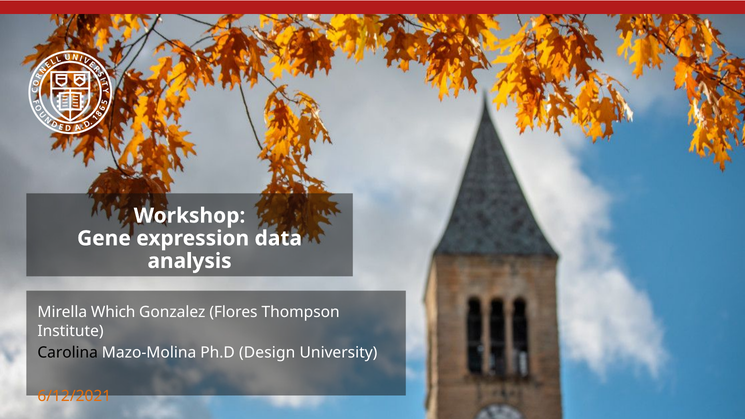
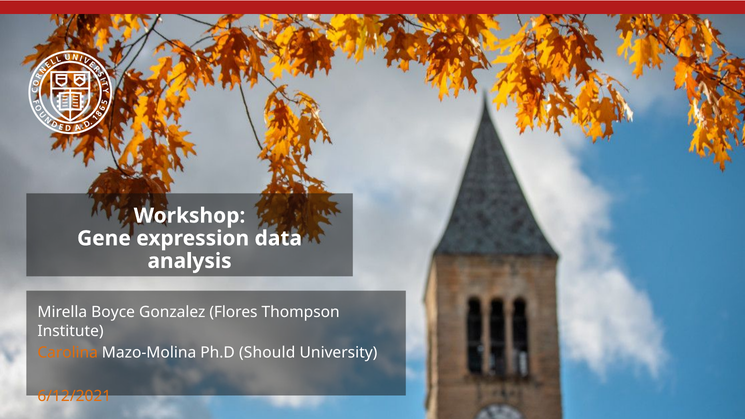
Which: Which -> Boyce (113, 312)
Carolina colour: black -> orange (68, 353)
Design: Design -> Should (267, 353)
